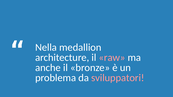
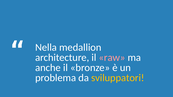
sviluppatori colour: pink -> yellow (118, 78)
